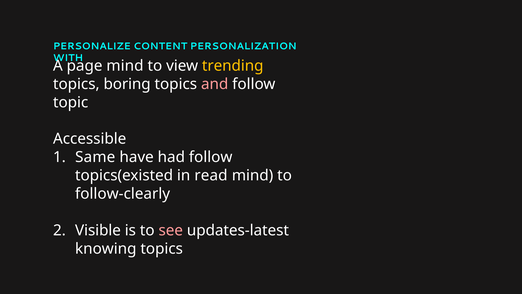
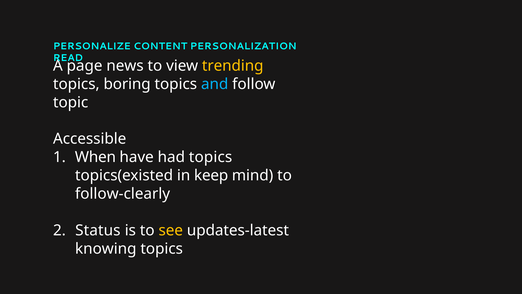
WITH: WITH -> READ (68, 58)
page mind: mind -> news (125, 66)
and colour: pink -> light blue (215, 84)
Same: Same -> When (95, 157)
had follow: follow -> topics (211, 157)
read: read -> keep (211, 175)
Visible: Visible -> Status (98, 230)
see colour: pink -> yellow (171, 230)
